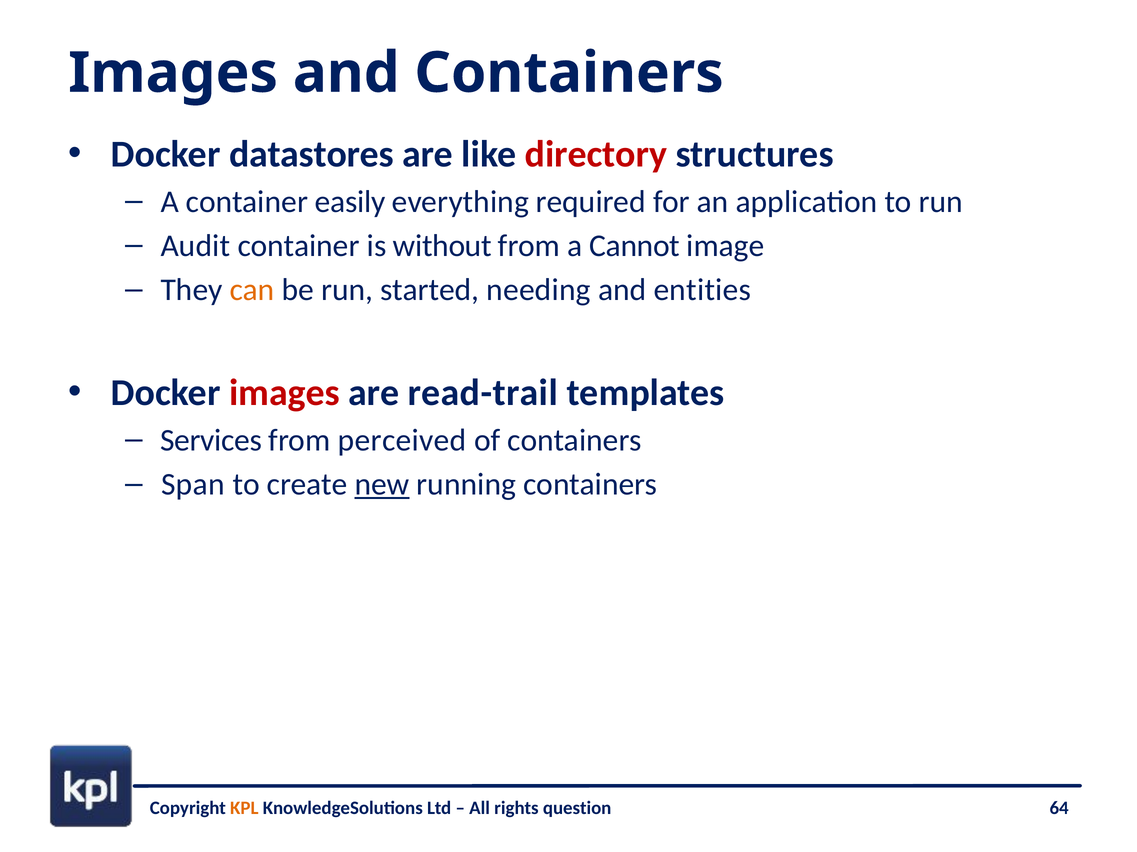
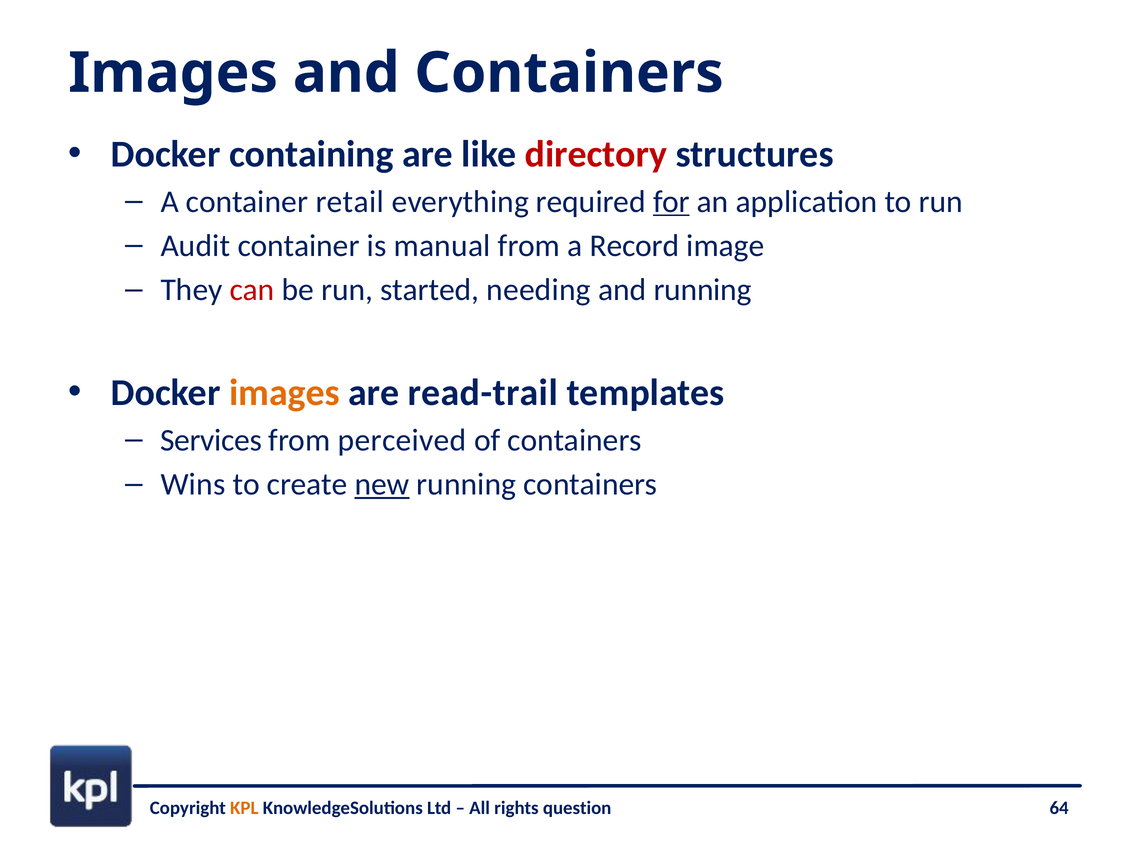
datastores: datastores -> containing (311, 154)
easily: easily -> retail (350, 202)
for underline: none -> present (671, 202)
without: without -> manual (442, 246)
Cannot: Cannot -> Record (635, 246)
can colour: orange -> red (252, 290)
and entities: entities -> running (703, 290)
images colour: red -> orange (284, 393)
Span: Span -> Wins (193, 485)
